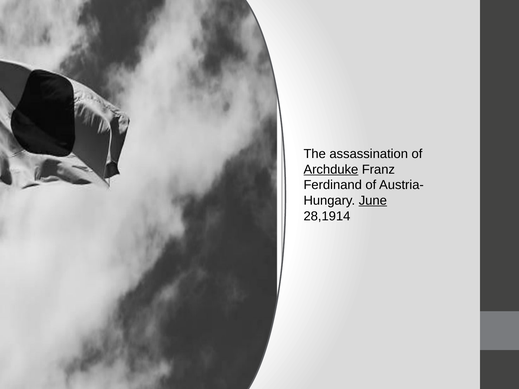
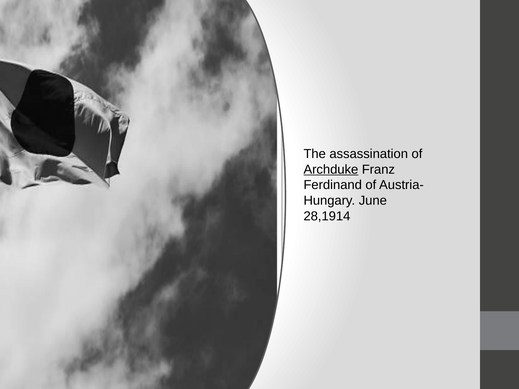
June underline: present -> none (373, 201)
